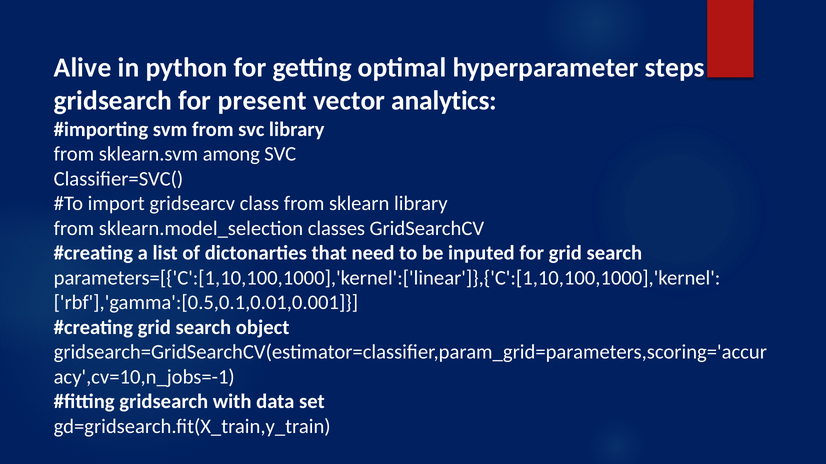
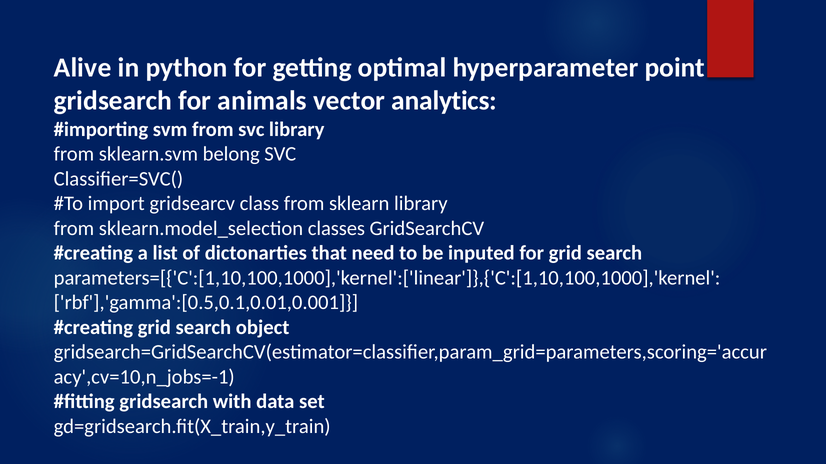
steps: steps -> point (675, 68)
present: present -> animals (262, 101)
among: among -> belong (231, 154)
